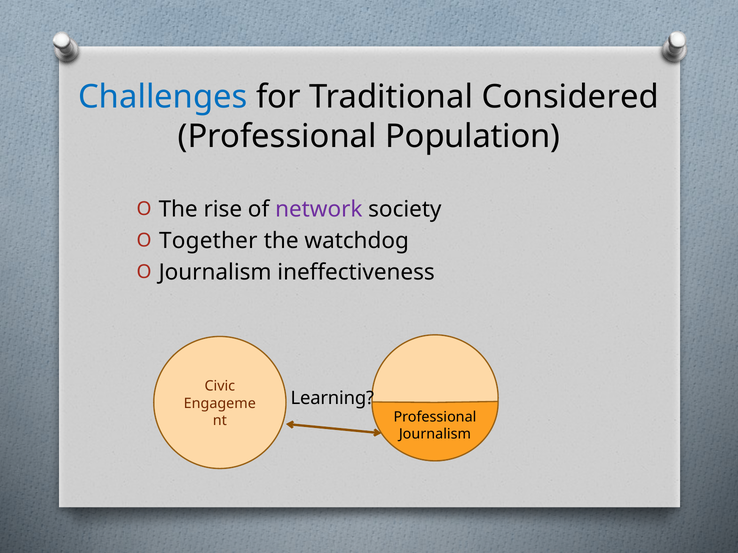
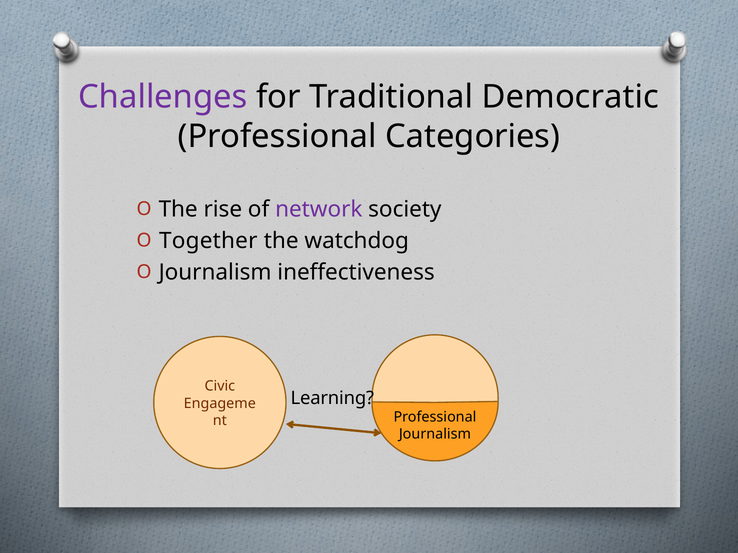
Challenges colour: blue -> purple (163, 97)
Considered: Considered -> Democratic (570, 97)
Population: Population -> Categories (473, 136)
